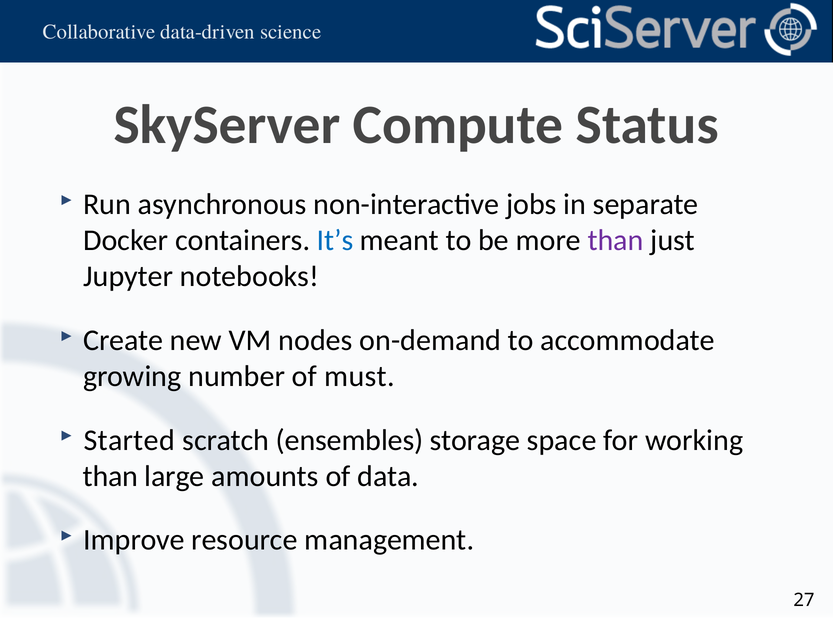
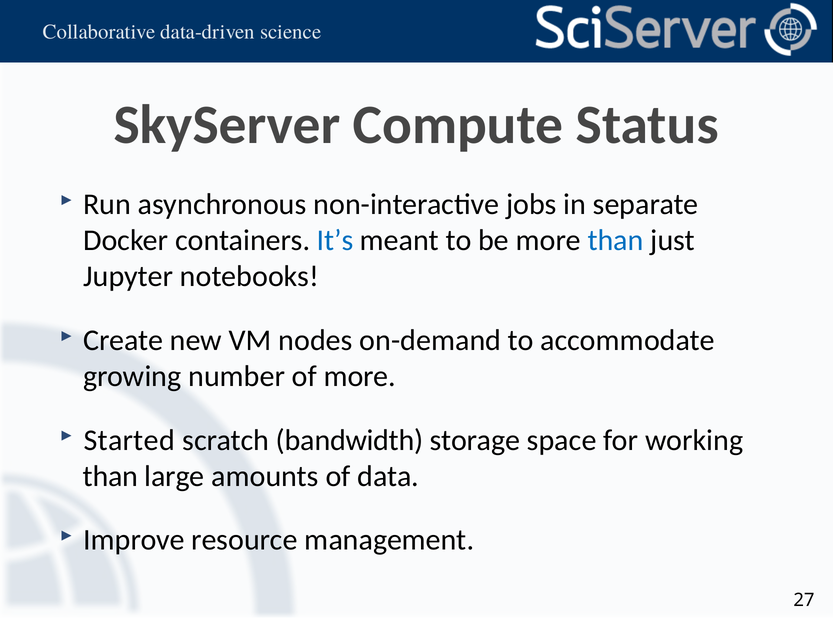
than colour: purple -> blue (616, 241)
of must: must -> more (360, 377)
ensembles: ensembles -> bandwidth (350, 441)
